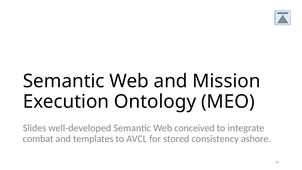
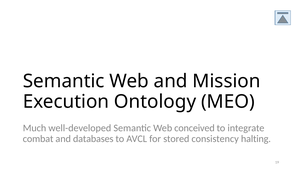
Slides: Slides -> Much (35, 128)
templates: templates -> databases (93, 139)
ashore: ashore -> halting (256, 139)
